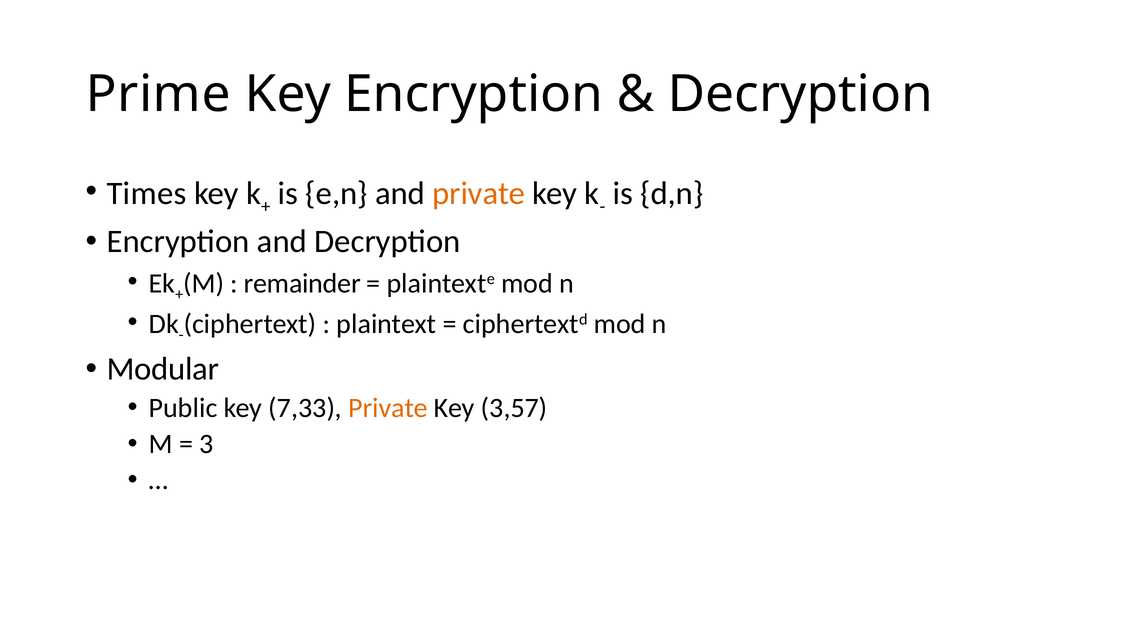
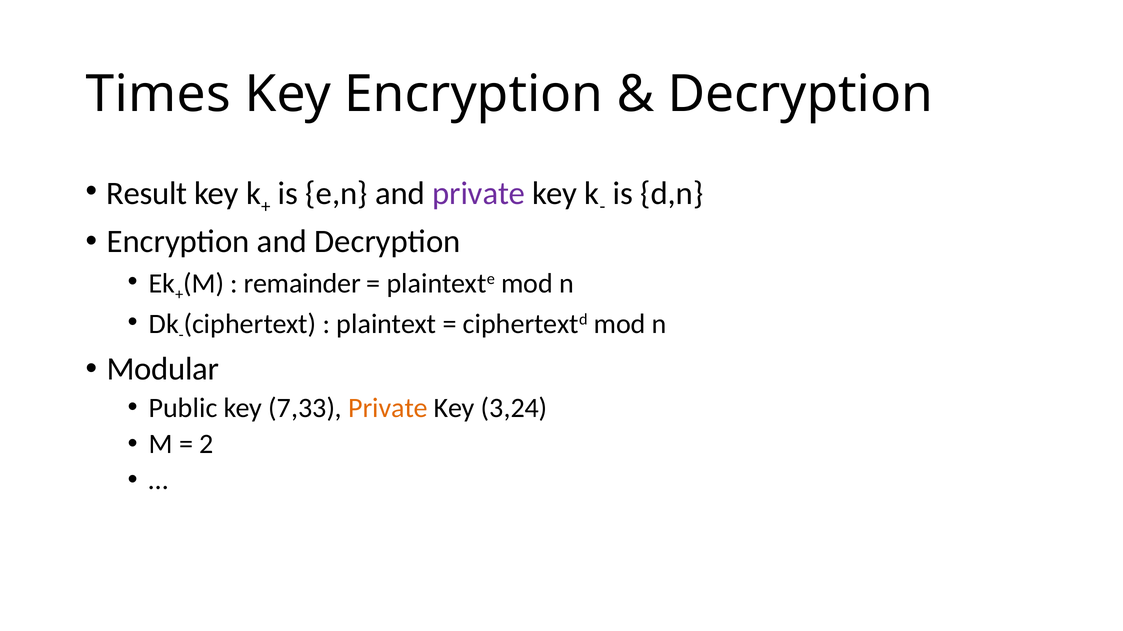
Prime: Prime -> Times (158, 94)
Times: Times -> Result (147, 194)
private colour: orange -> purple (479, 194)
3,57: 3,57 -> 3,24 (514, 408)
3: 3 -> 2 (207, 444)
